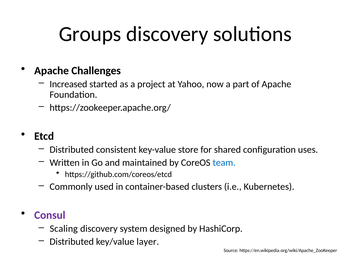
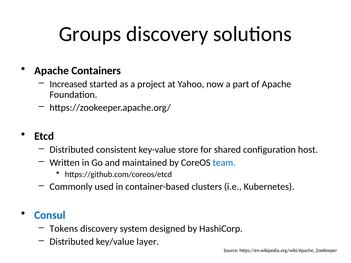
Challenges: Challenges -> Containers (96, 71)
uses: uses -> host (308, 150)
Consul colour: purple -> blue (50, 215)
Scaling: Scaling -> Tokens (64, 229)
